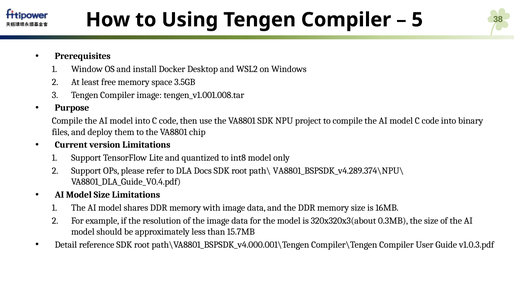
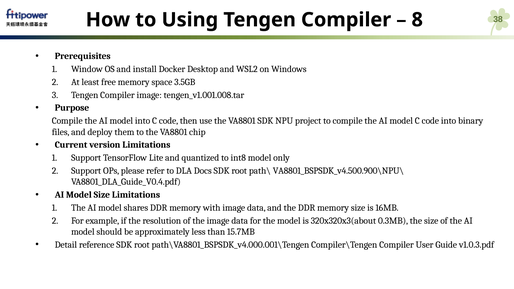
5: 5 -> 8 (417, 20)
VA8801_BSPSDK_v4.289.374\NPU\: VA8801_BSPSDK_v4.289.374\NPU\ -> VA8801_BSPSDK_v4.500.900\NPU\ (338, 171)
